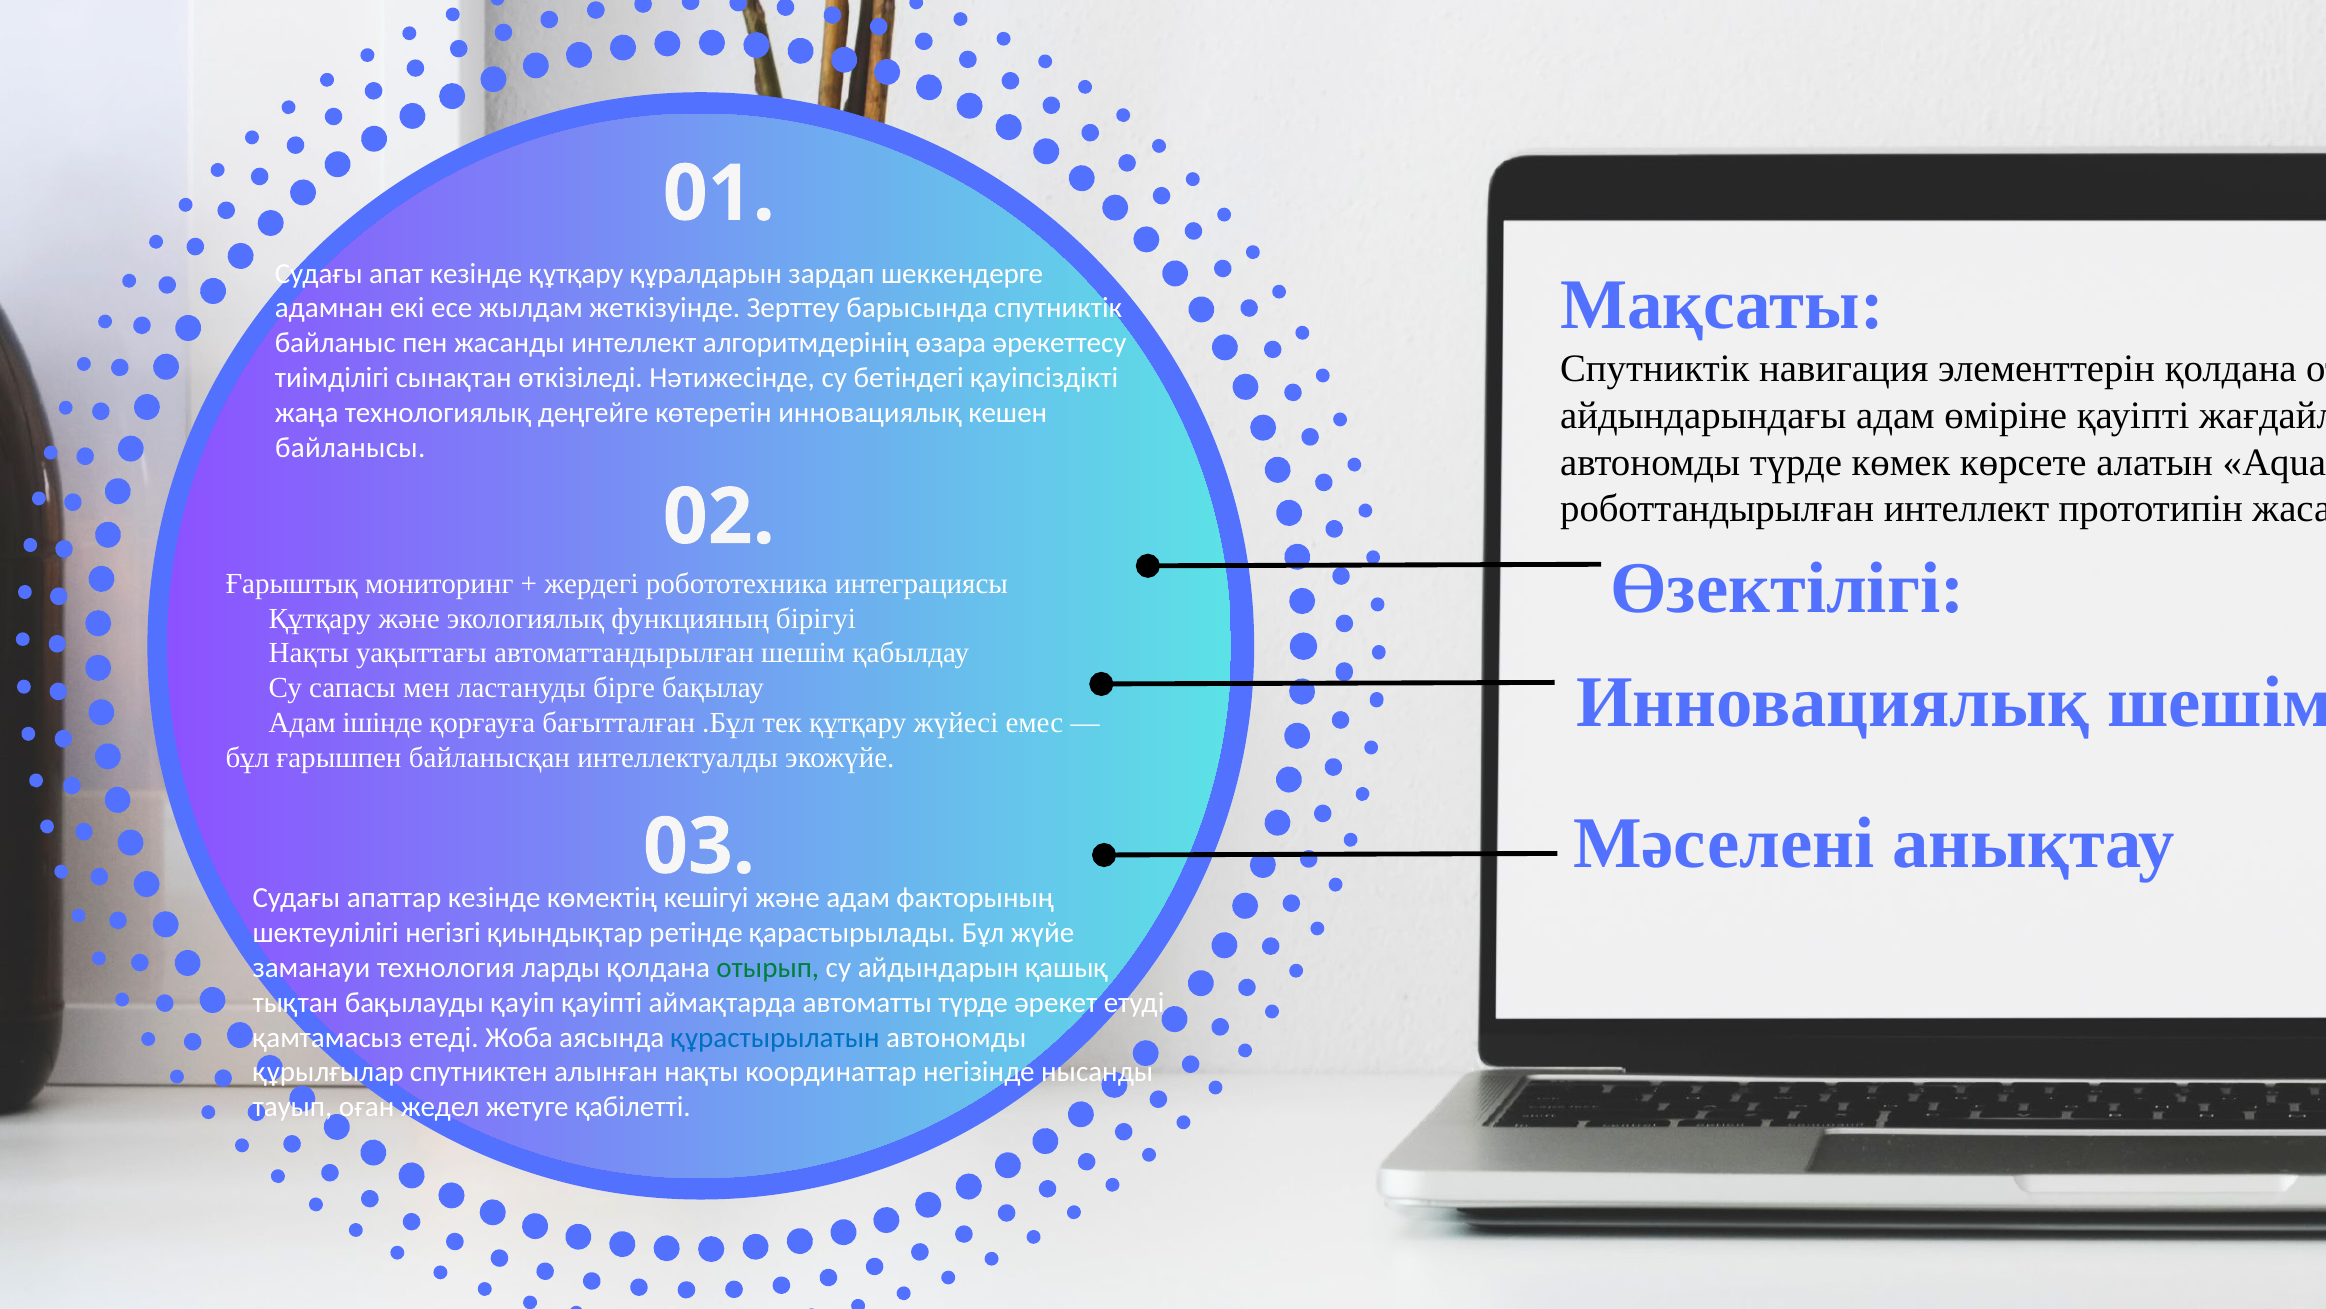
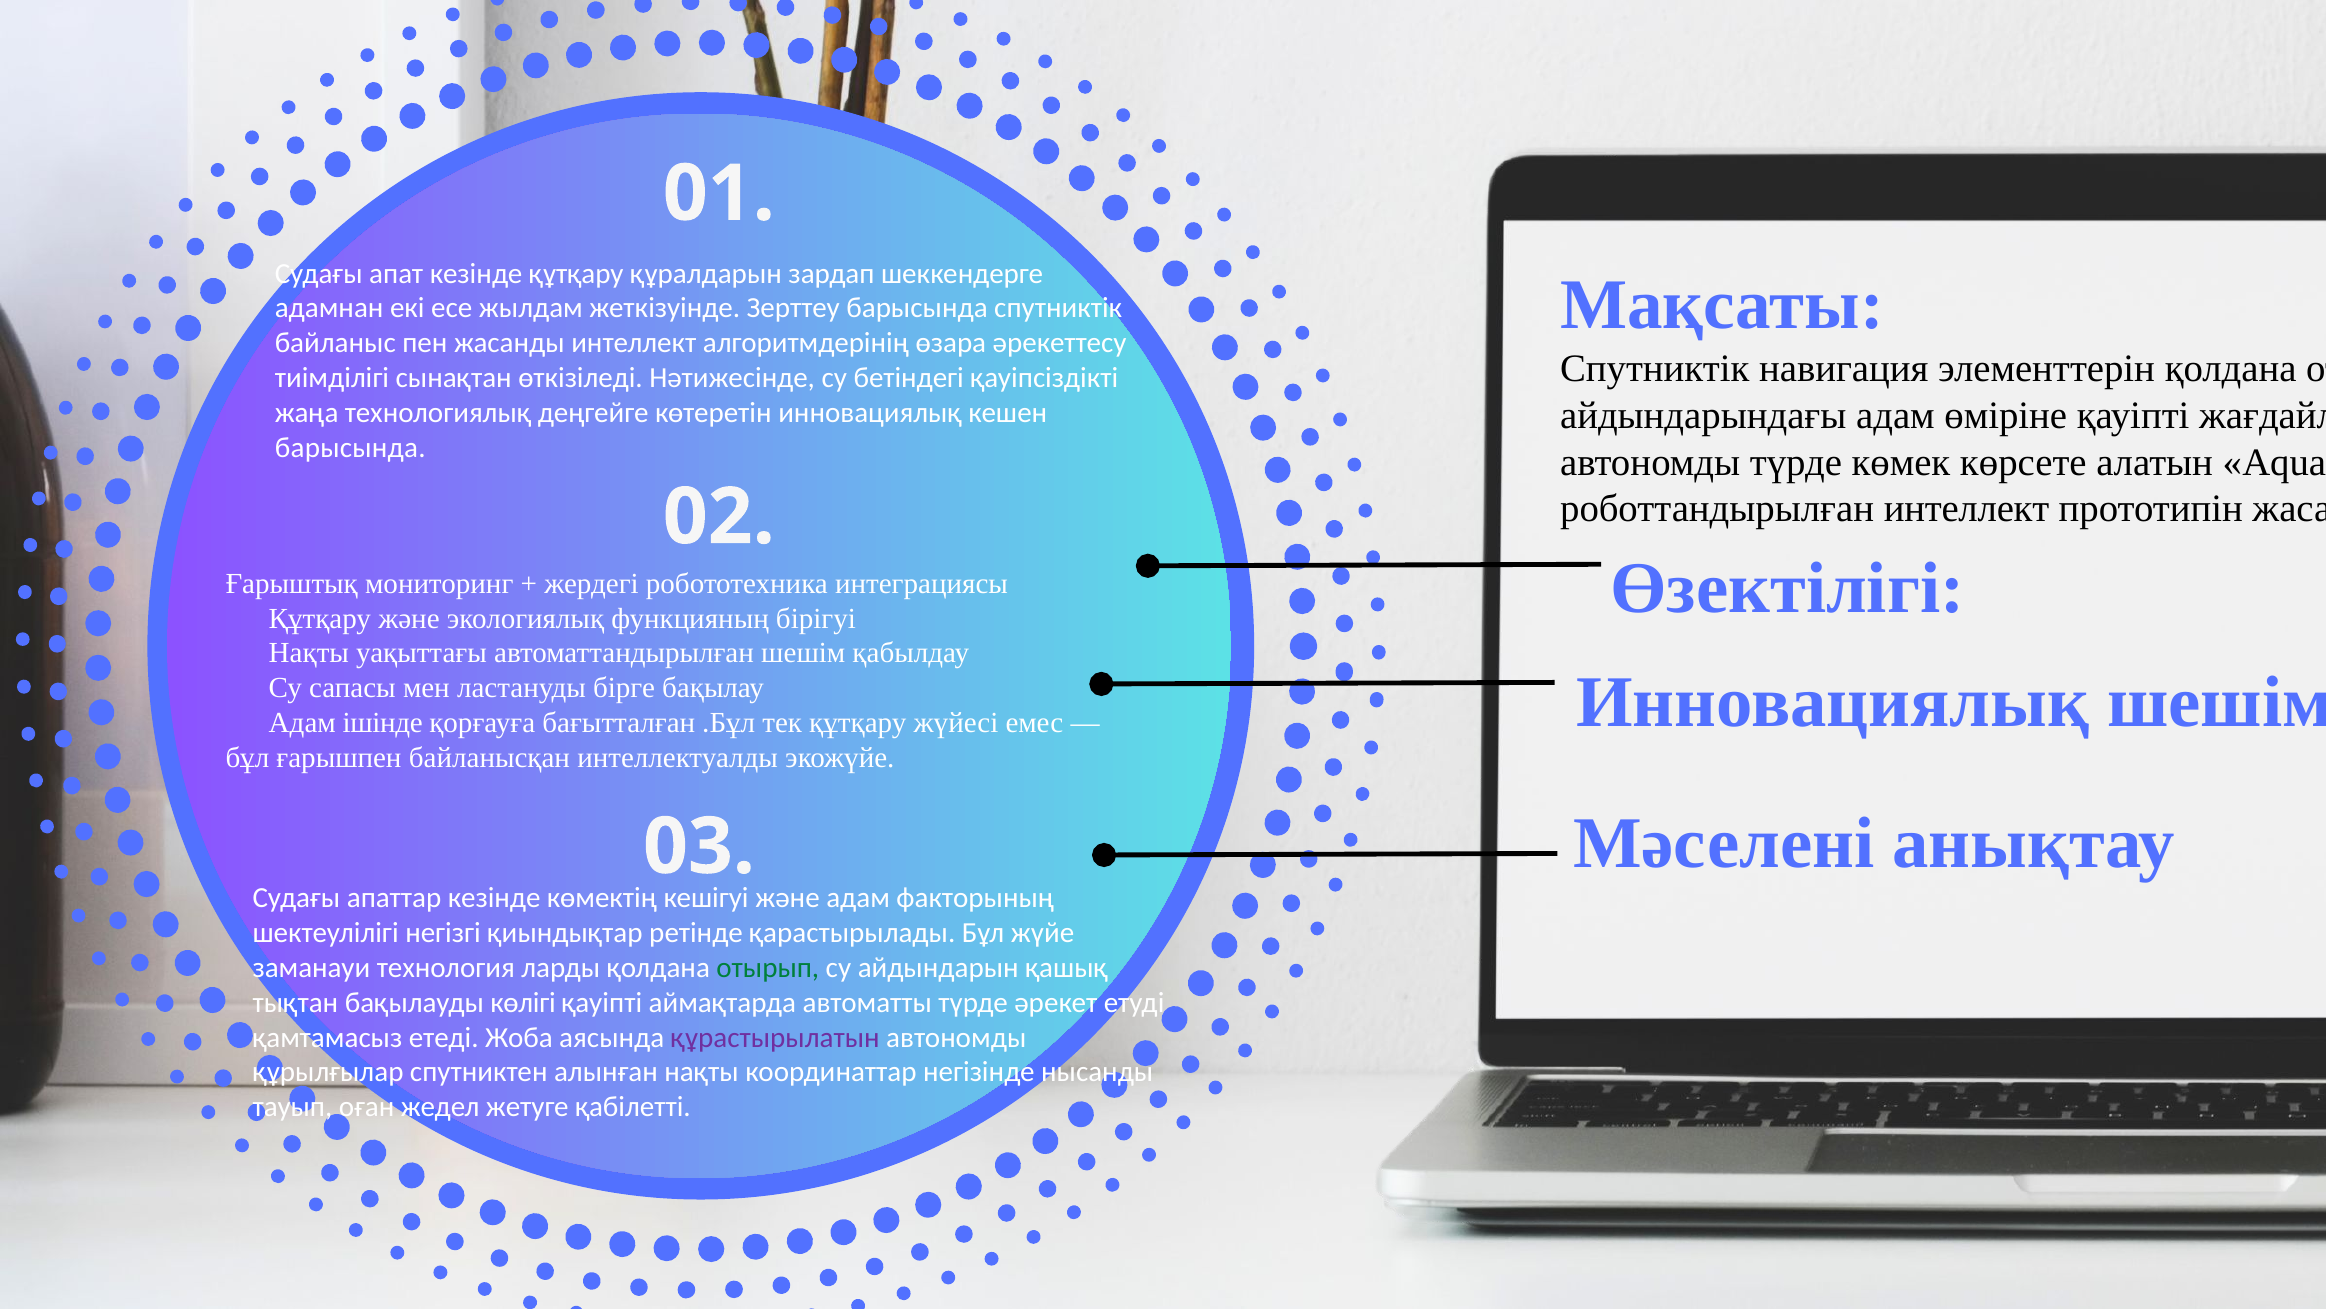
байланысы: байланысы -> барысында (350, 448)
қауіп: қауіп -> көлігі (523, 1002)
құрастырылатын colour: blue -> purple (775, 1037)
